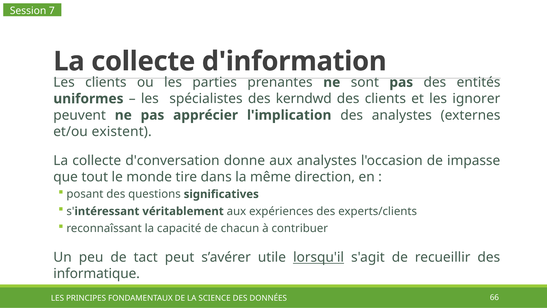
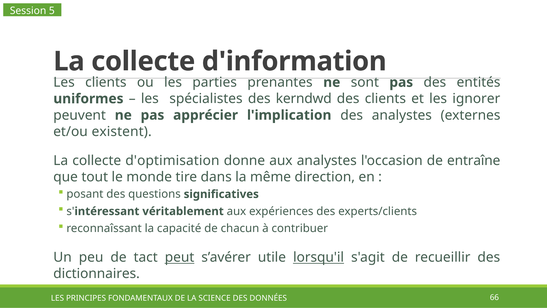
7: 7 -> 5 (52, 11)
d'conversation: d'conversation -> d'optimisation (172, 160)
impasse: impasse -> entraîne (474, 160)
peut underline: none -> present (180, 257)
informatique: informatique -> dictionnaires (97, 274)
